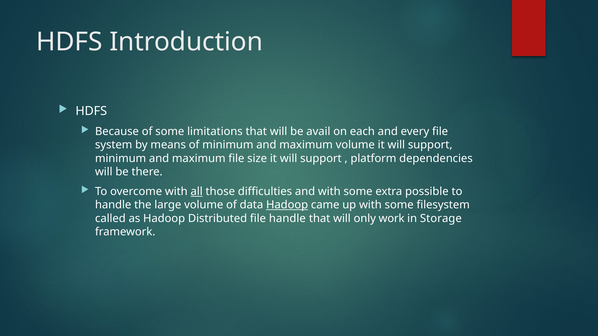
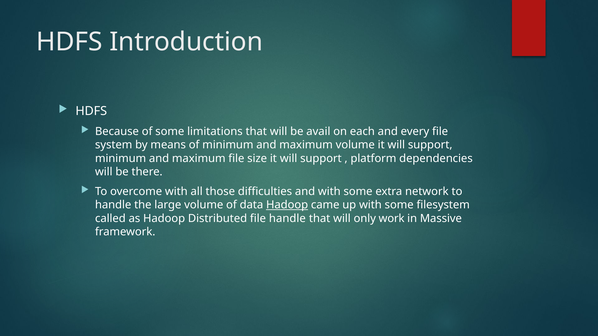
all underline: present -> none (197, 192)
possible: possible -> network (427, 192)
Storage: Storage -> Massive (441, 219)
